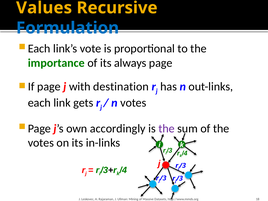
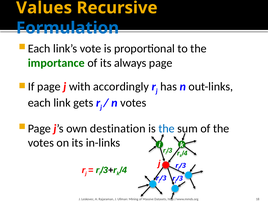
destination: destination -> accordingly (121, 87)
accordingly: accordingly -> destination (118, 129)
the colour: purple -> blue (167, 129)
